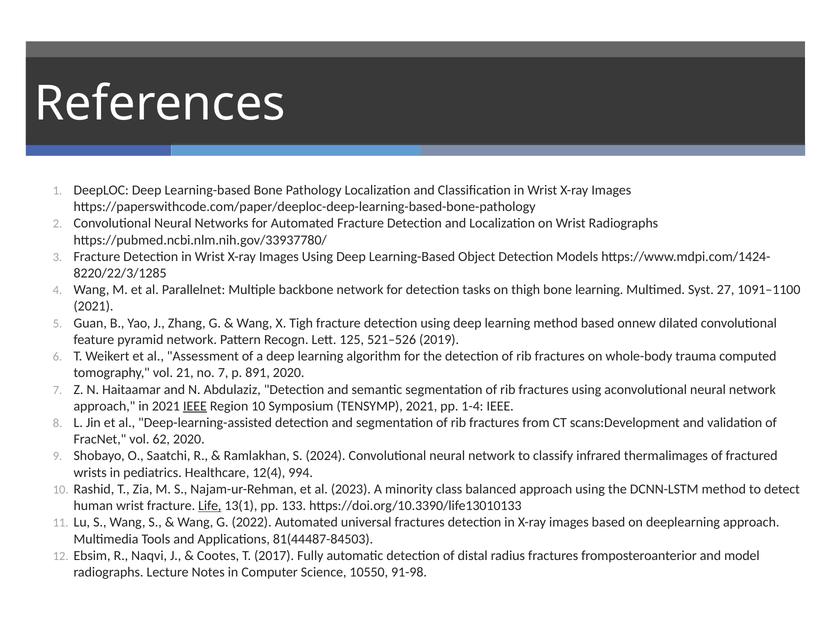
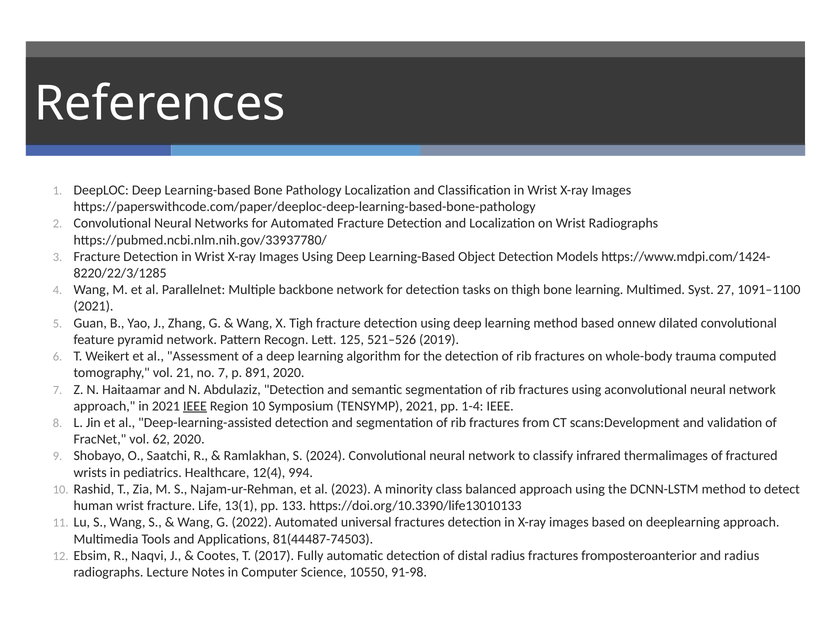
Life underline: present -> none (210, 506)
81(44487-84503: 81(44487-84503 -> 81(44487-74503 (323, 539)
and model: model -> radius (742, 556)
